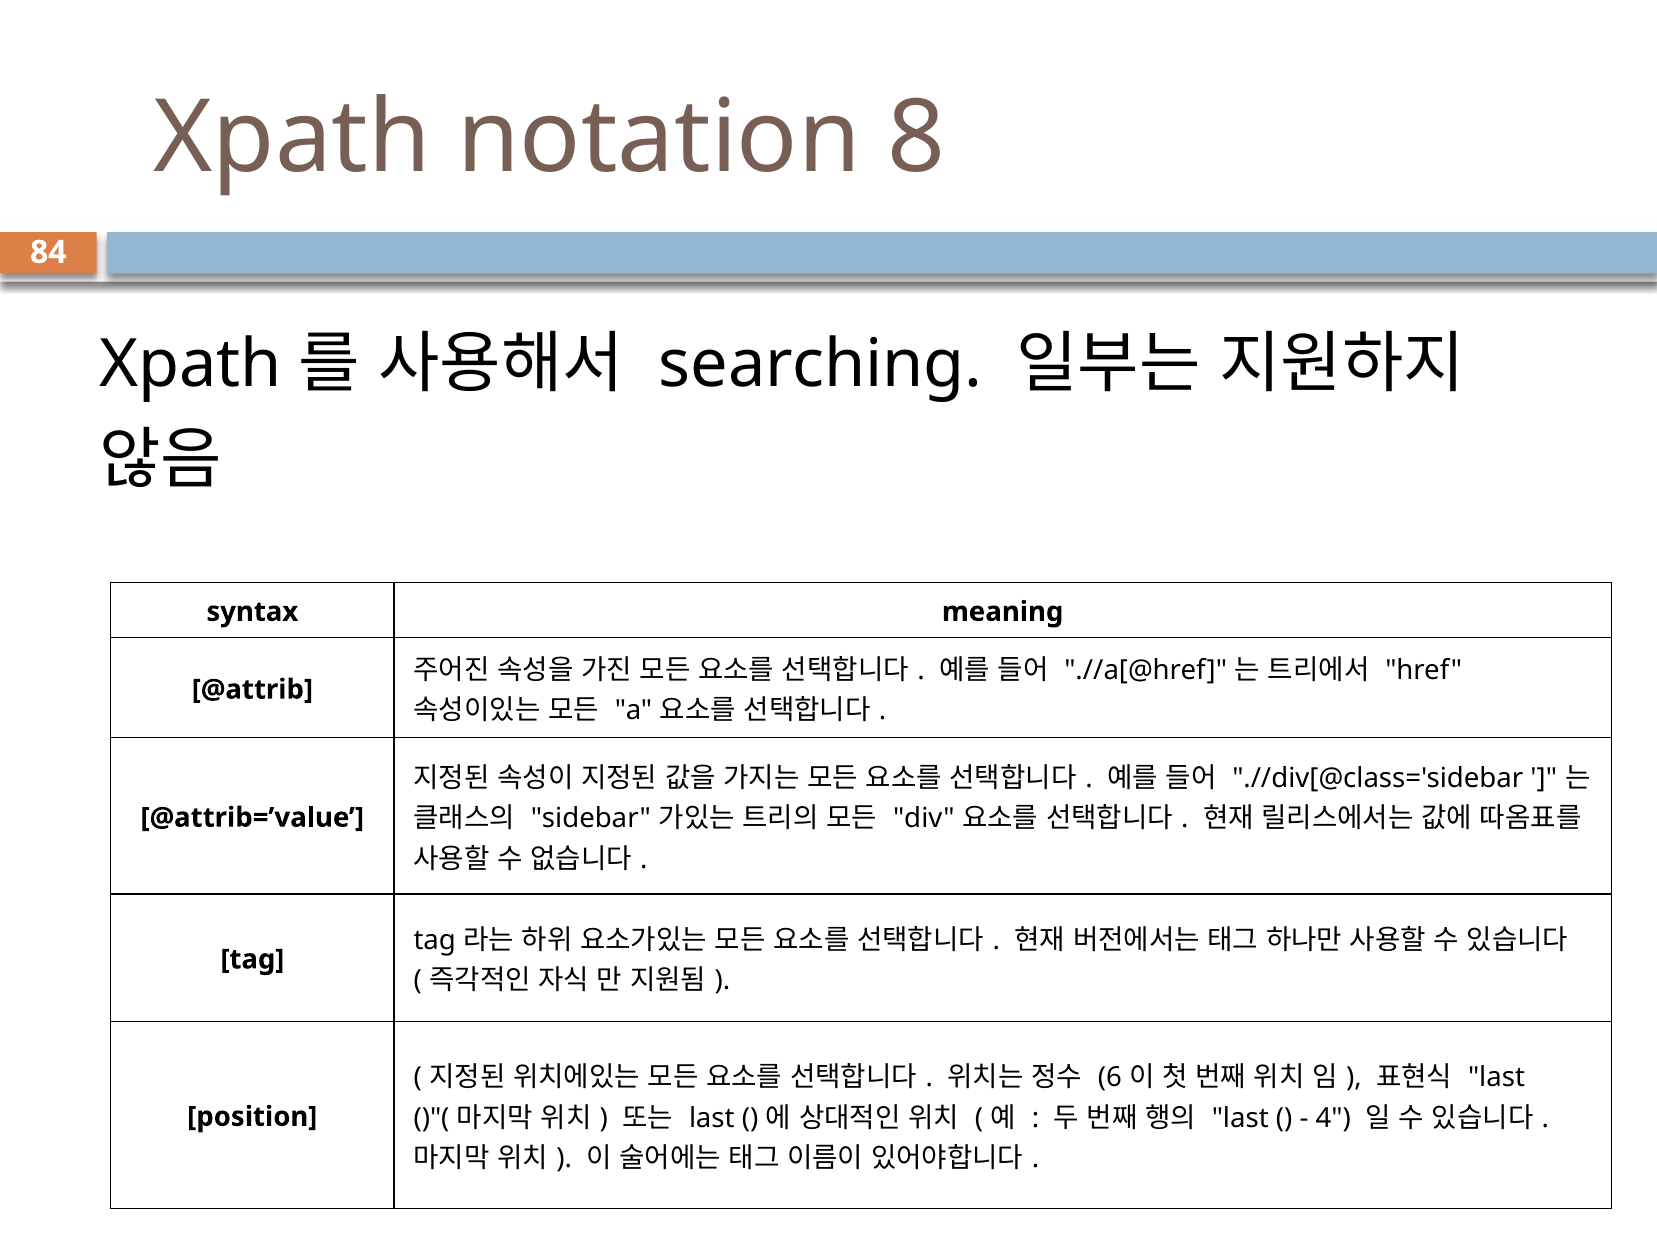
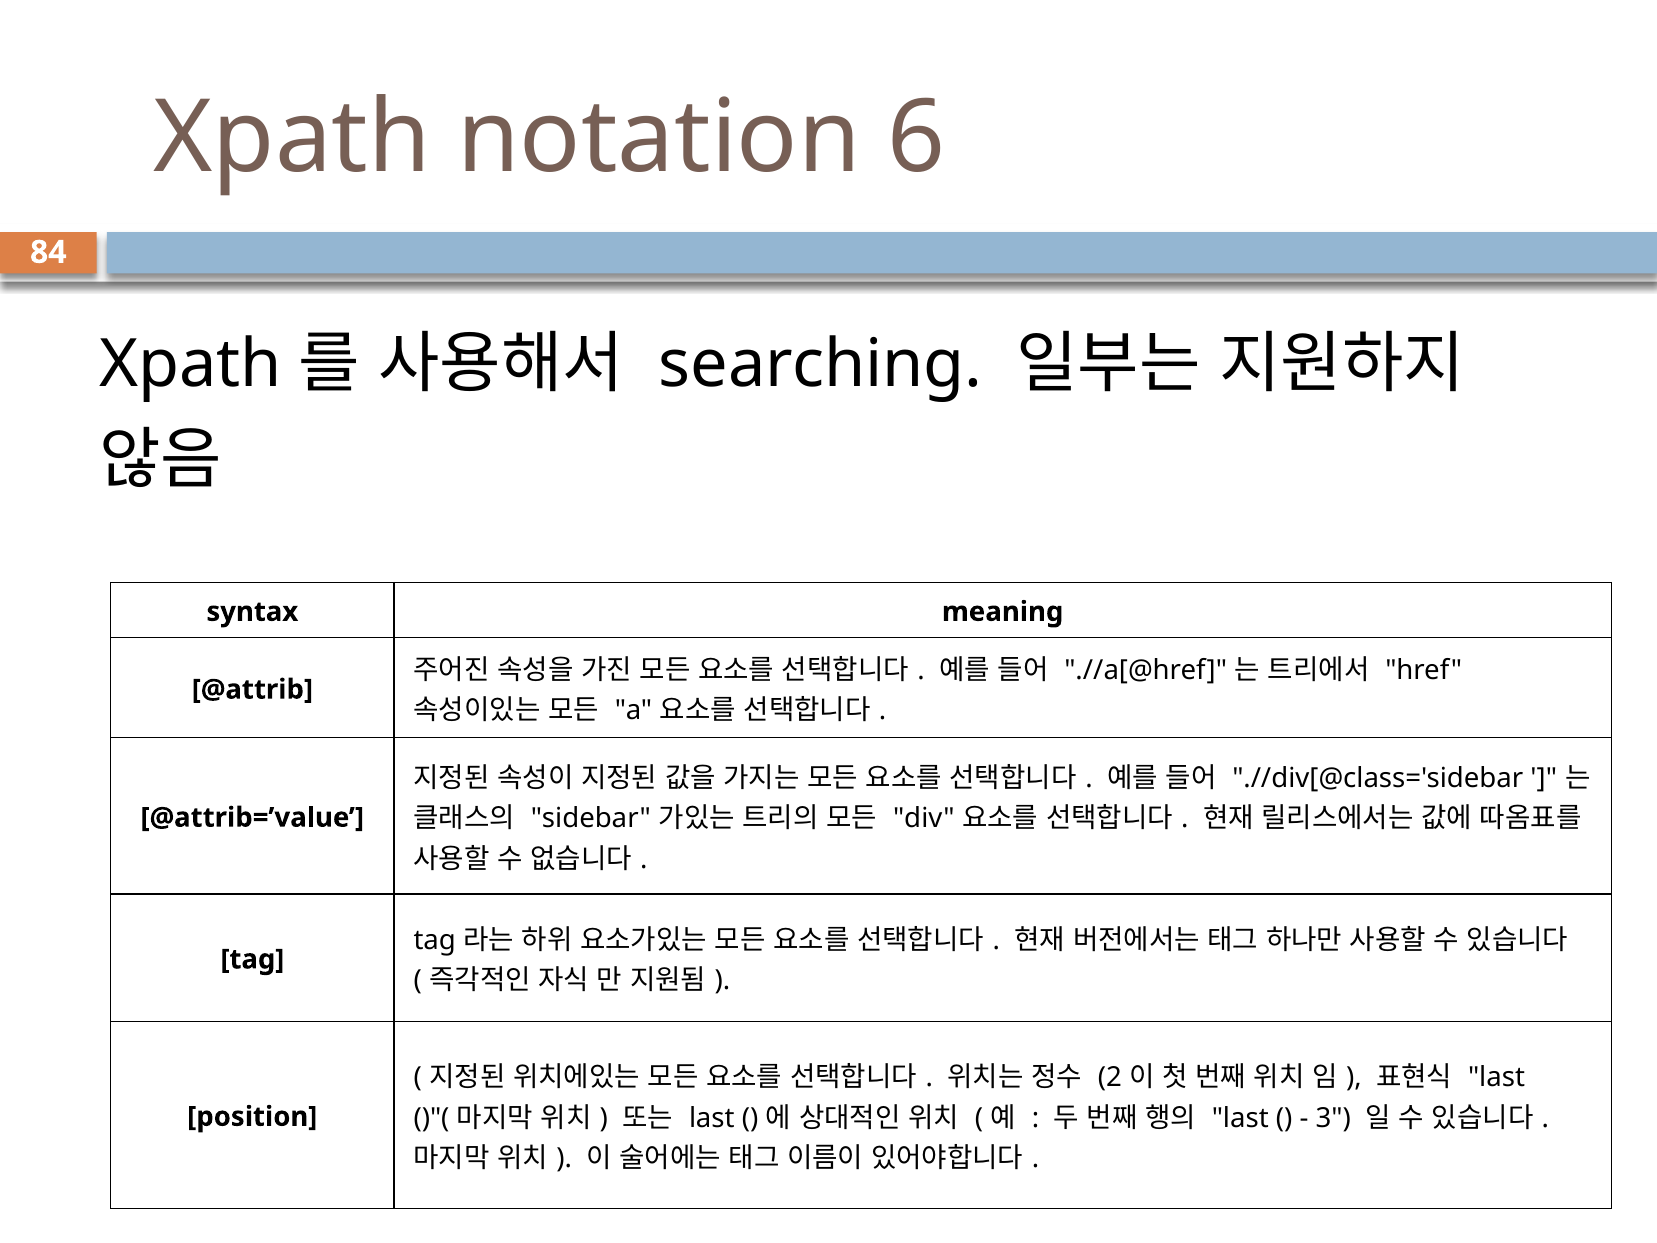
8: 8 -> 6 (916, 138)
6: 6 -> 2 (1110, 1078)
4: 4 -> 3 (1333, 1118)
